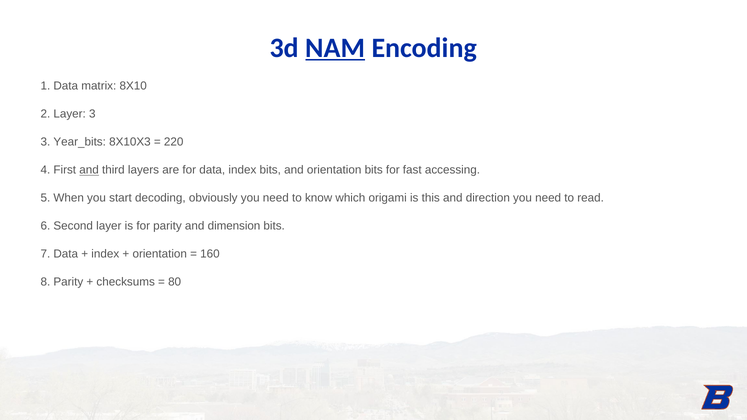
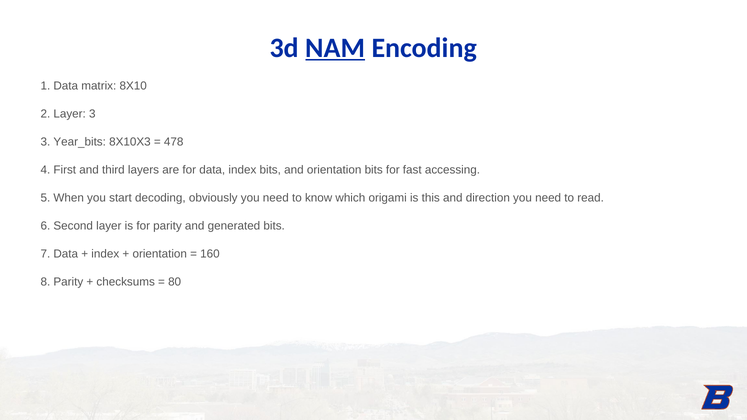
220: 220 -> 478 (174, 142)
and underline: present -> none (89, 170)
dimension: dimension -> generated (234, 226)
